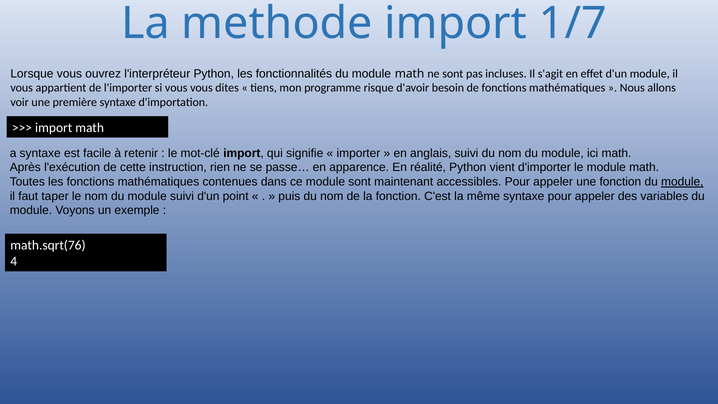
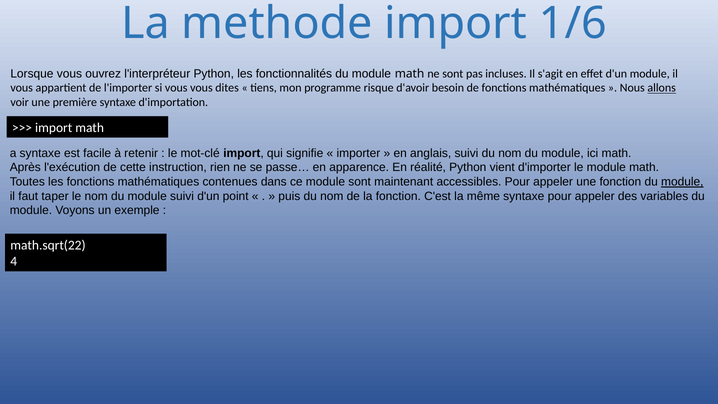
1/7: 1/7 -> 1/6 (573, 23)
allons underline: none -> present (662, 88)
math.sqrt(76: math.sqrt(76 -> math.sqrt(22 (48, 245)
